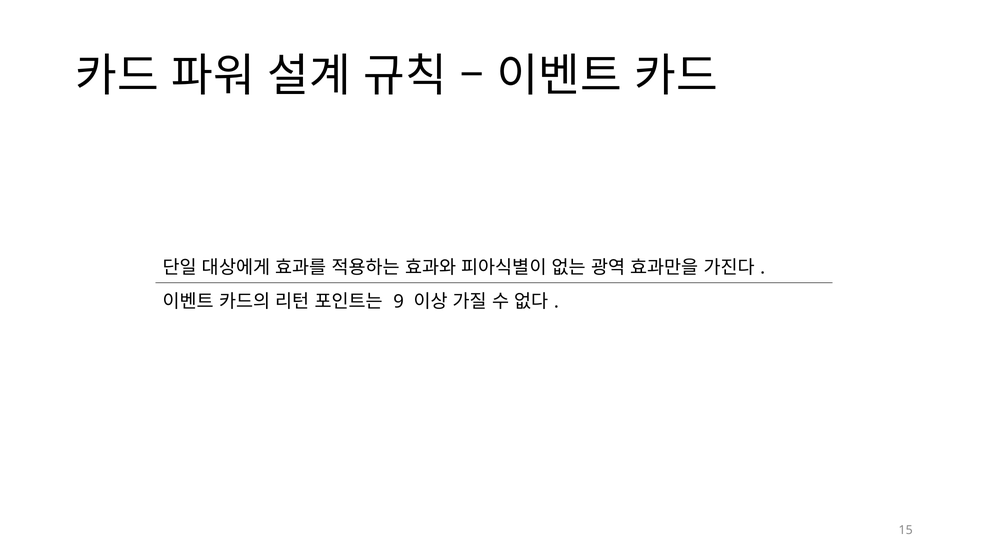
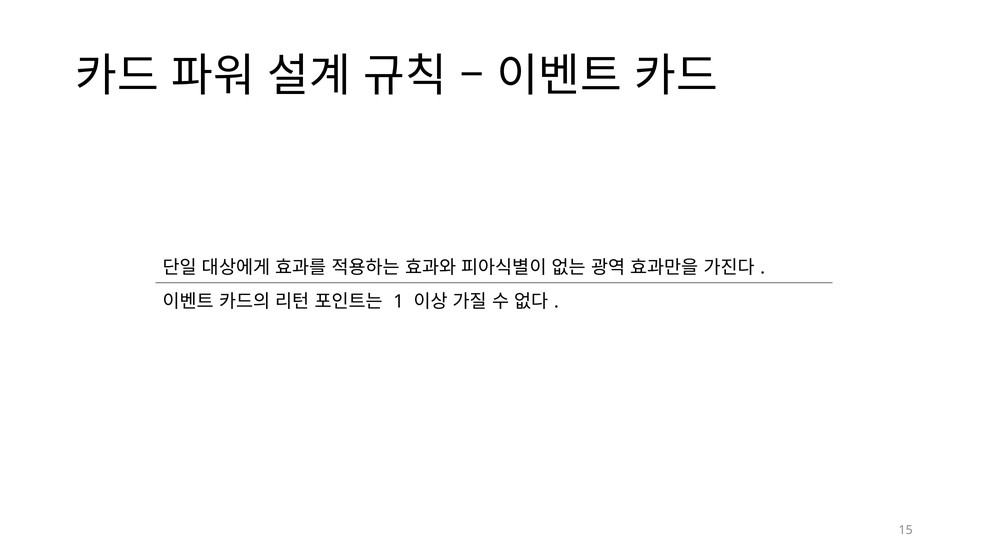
9: 9 -> 1 (399, 302)
